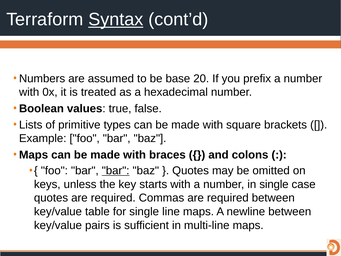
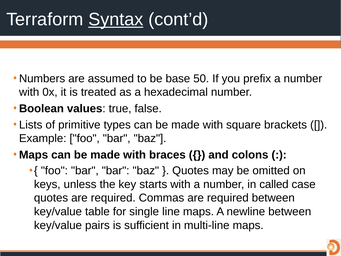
20: 20 -> 50 (201, 78)
bar underline: present -> none (116, 170)
in single: single -> called (274, 184)
